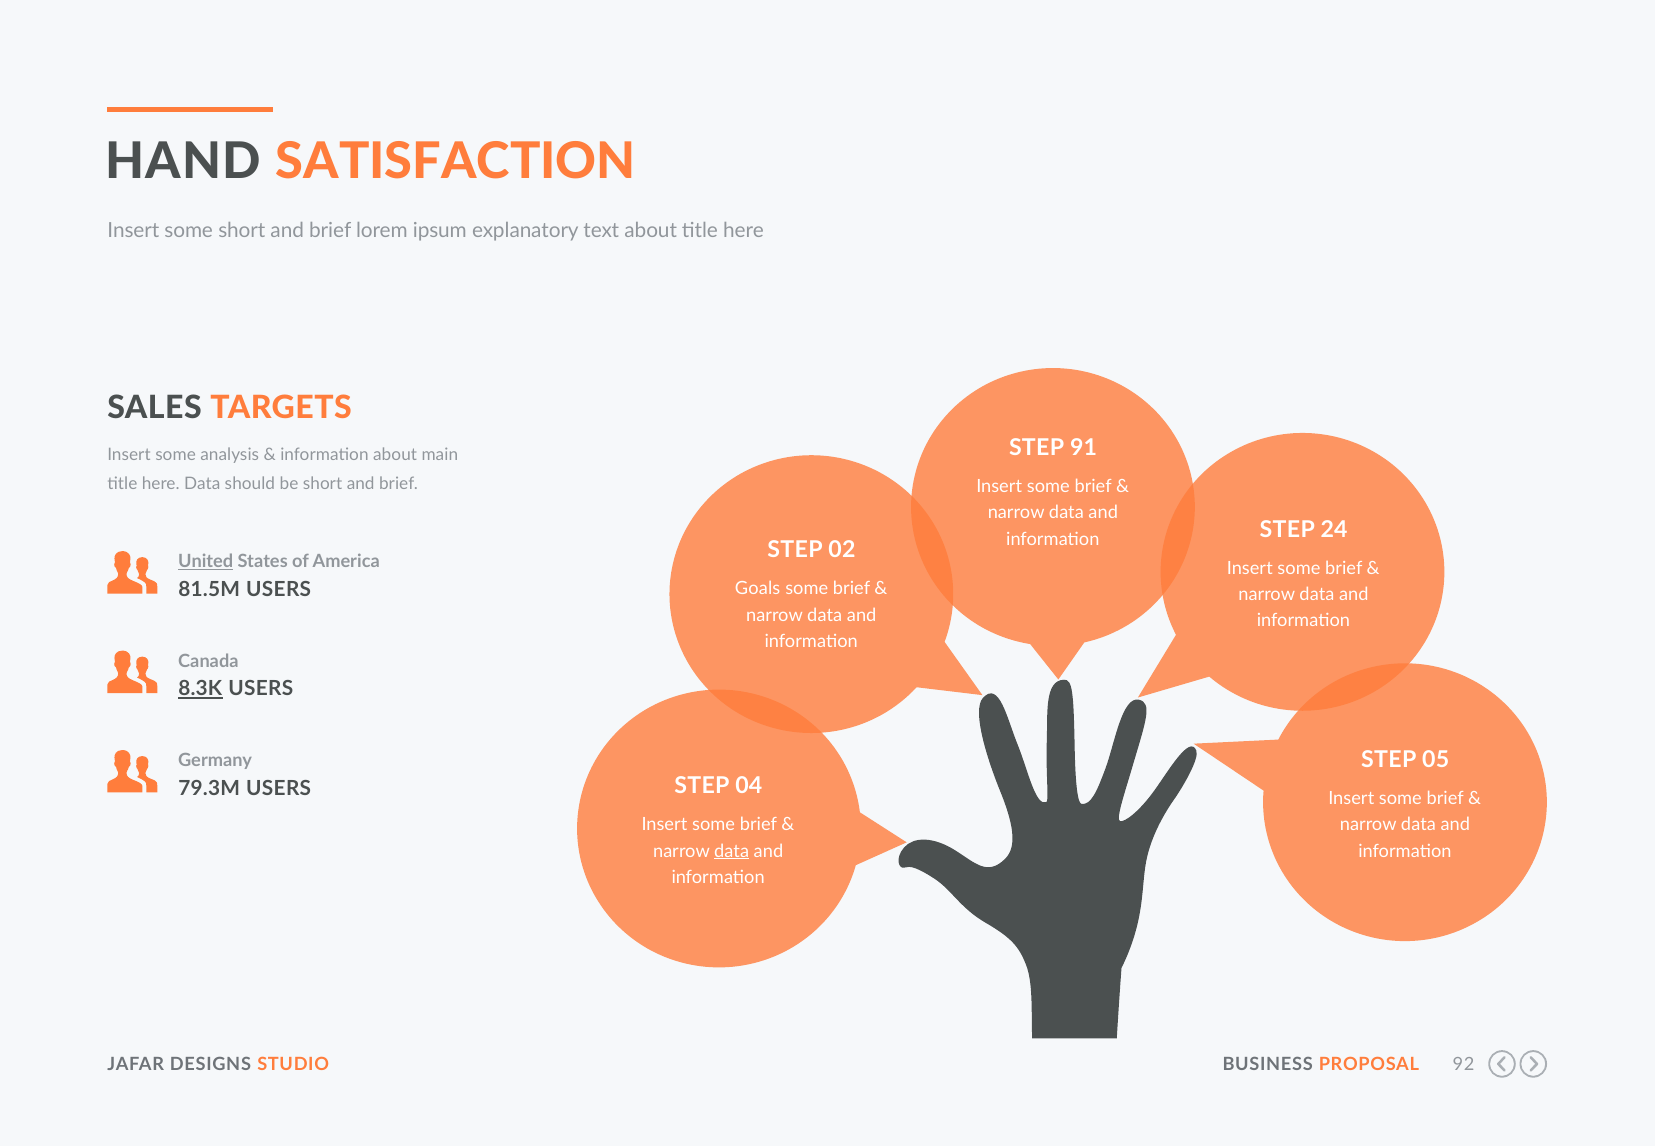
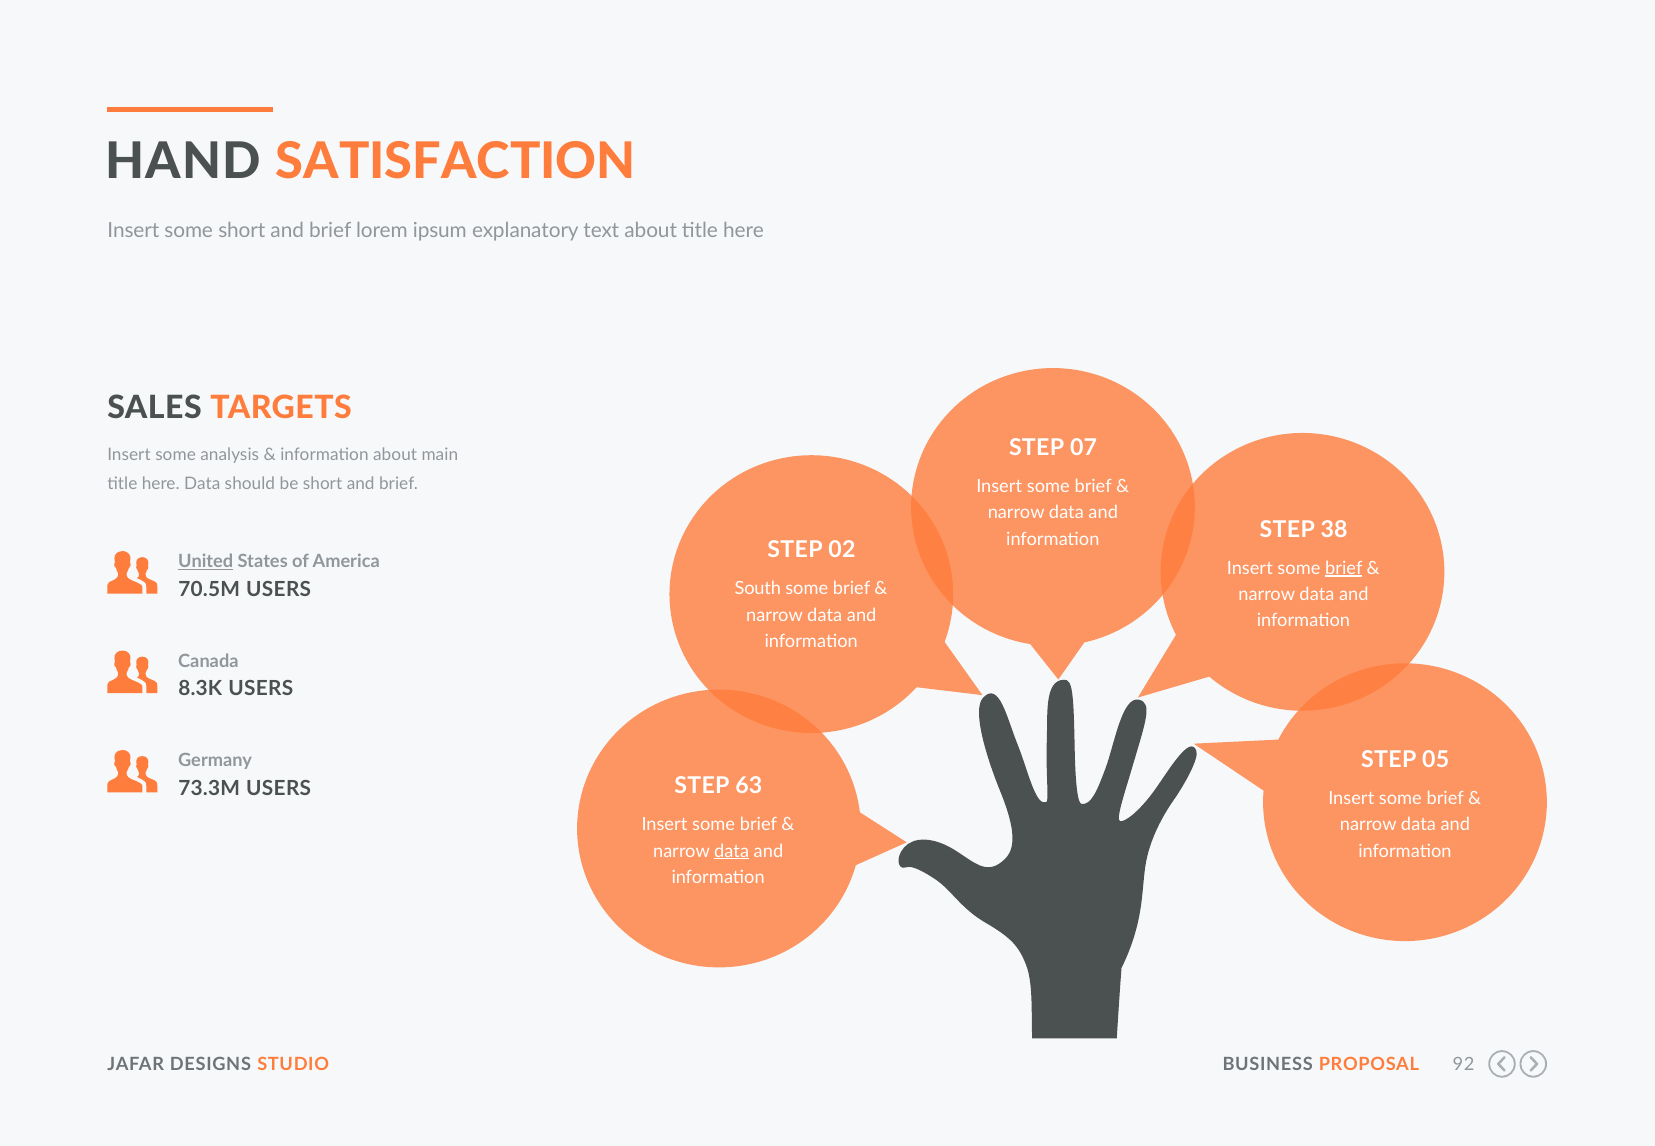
91: 91 -> 07 (1084, 448)
24: 24 -> 38 (1334, 529)
brief underline: none -> present (1344, 568)
81.5M: 81.5M -> 70.5M (209, 589)
Goals: Goals -> South (758, 589)
8.3K underline: present -> none (200, 689)
04: 04 -> 63 (749, 786)
79.3M: 79.3M -> 73.3M (209, 788)
